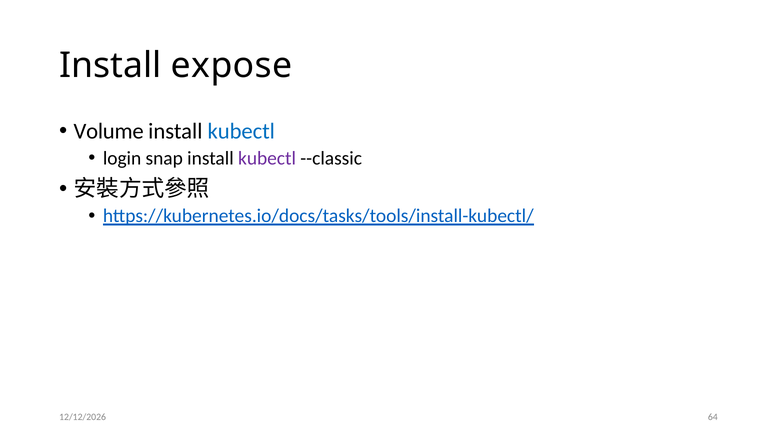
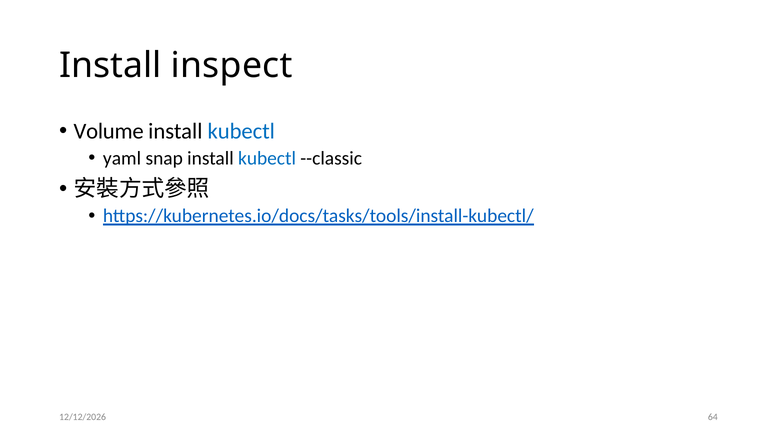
expose: expose -> inspect (232, 65)
login: login -> yaml (122, 158)
kubectl colour: purple -> blue (267, 158)
